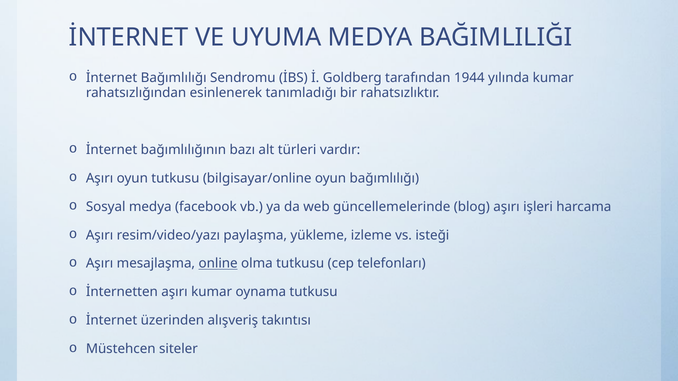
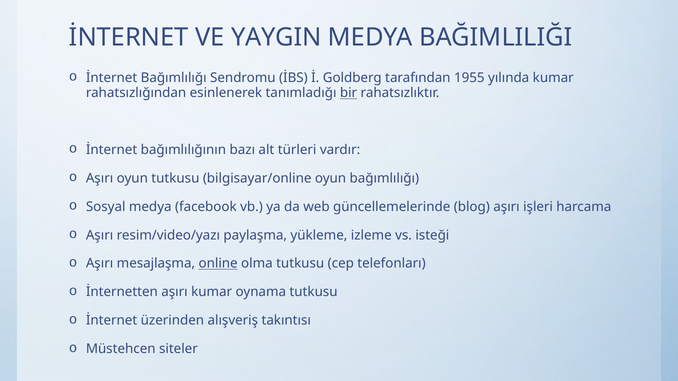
UYUMA: UYUMA -> YAYGIN (276, 38)
1944: 1944 -> 1955 (469, 78)
bir underline: none -> present (349, 93)
